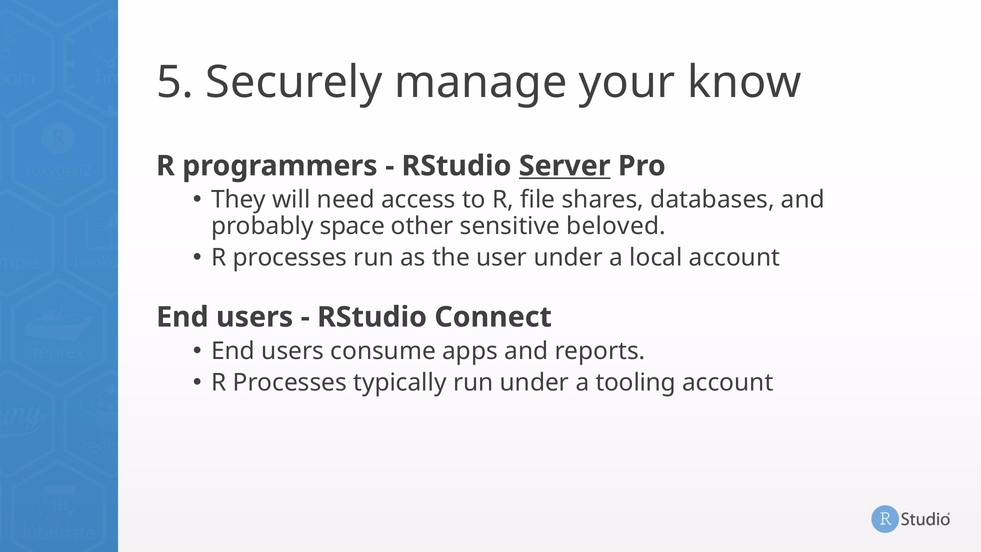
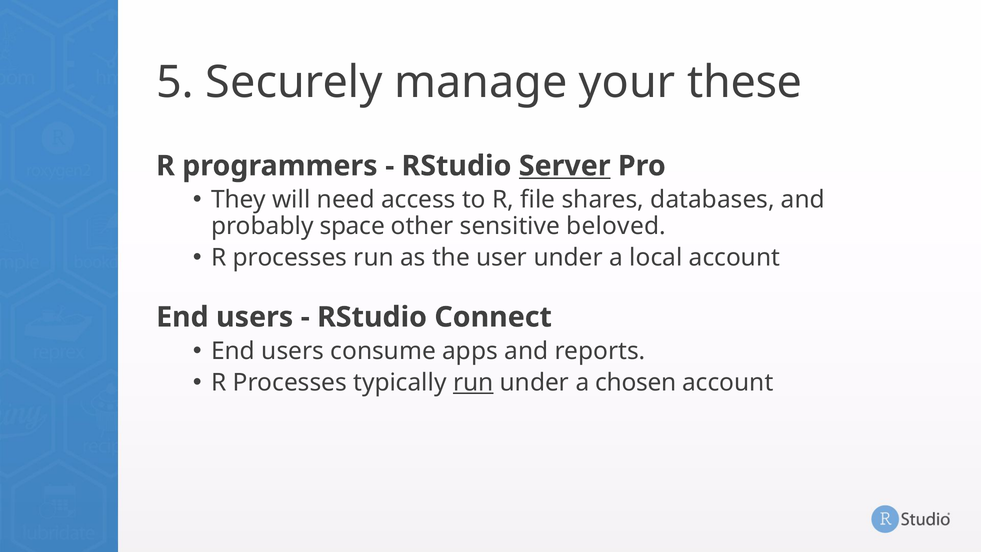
know: know -> these (745, 82)
run underline: none -> present (473, 382)
tooling: tooling -> chosen (636, 382)
